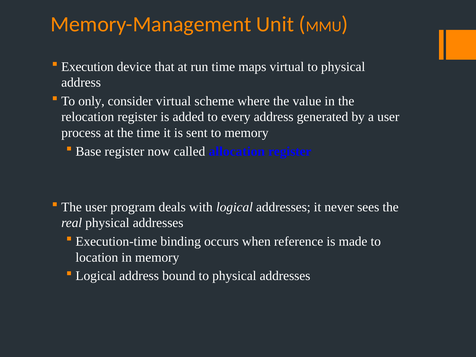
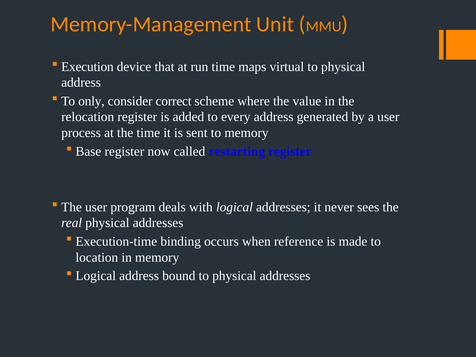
consider virtual: virtual -> correct (174, 101)
allocation: allocation -> restarting (237, 151)
